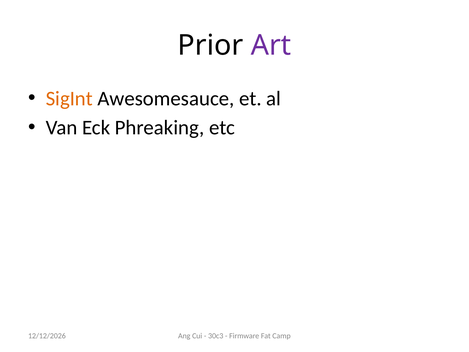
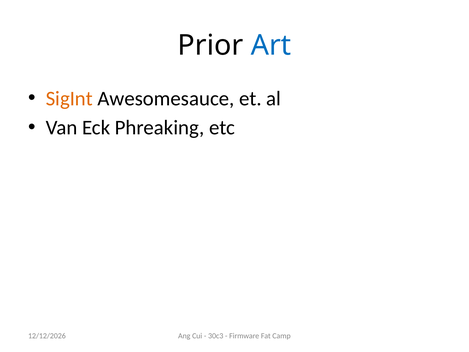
Art colour: purple -> blue (271, 45)
